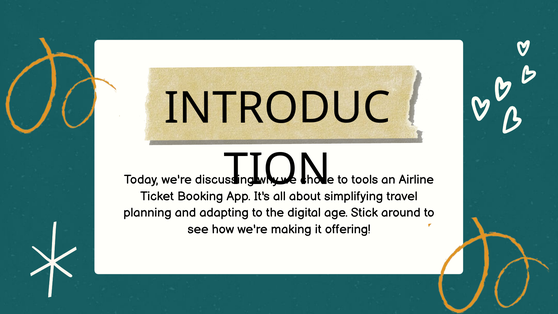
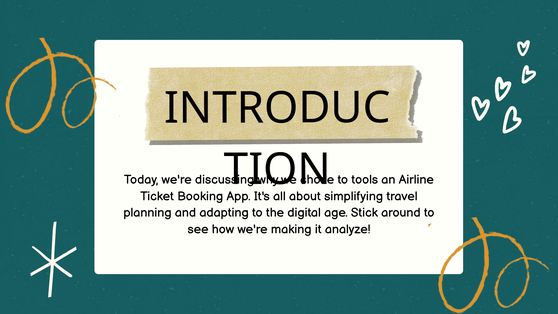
offering: offering -> analyze (348, 229)
